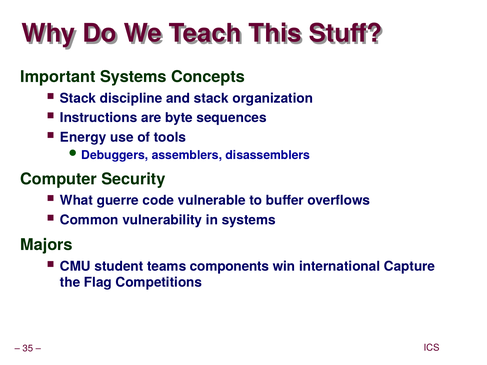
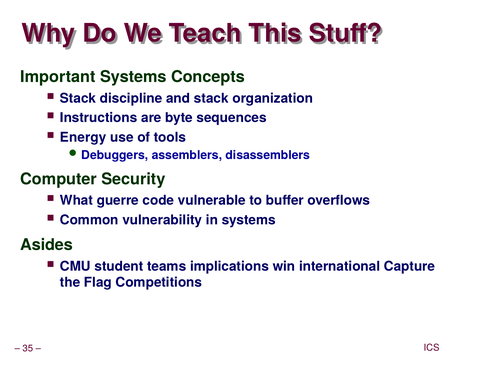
Majors: Majors -> Asides (47, 245)
components: components -> implications (229, 266)
